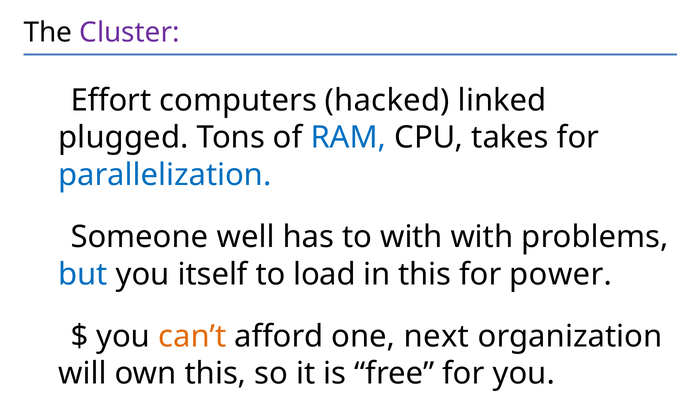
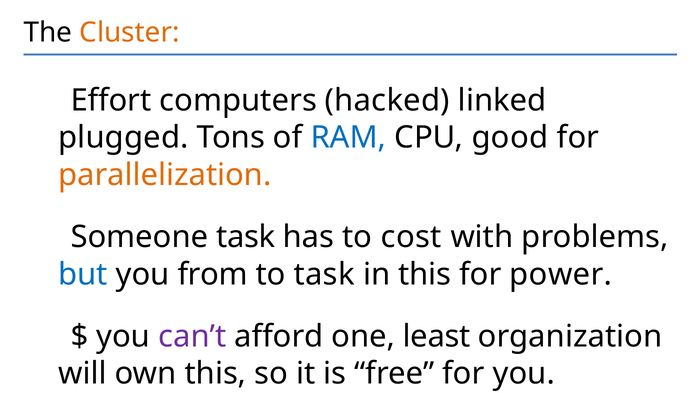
Cluster colour: purple -> orange (130, 33)
takes: takes -> good (510, 138)
parallelization colour: blue -> orange (165, 175)
Someone well: well -> task (246, 237)
to with: with -> cost (411, 237)
itself: itself -> from (213, 274)
to load: load -> task (324, 274)
can’t colour: orange -> purple (192, 337)
next: next -> least (437, 337)
